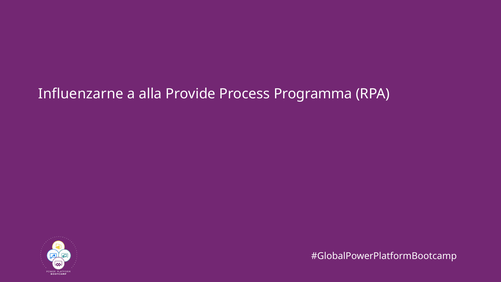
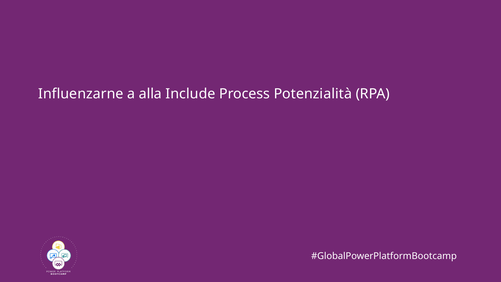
Provide: Provide -> Include (191, 94)
Programma: Programma -> Potenzialità (313, 94)
